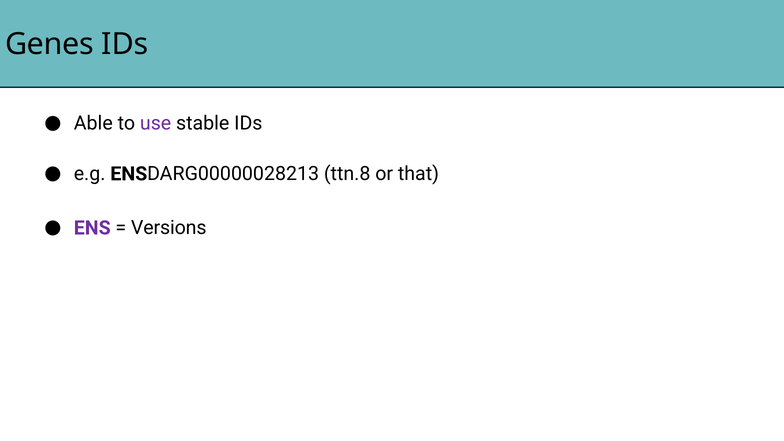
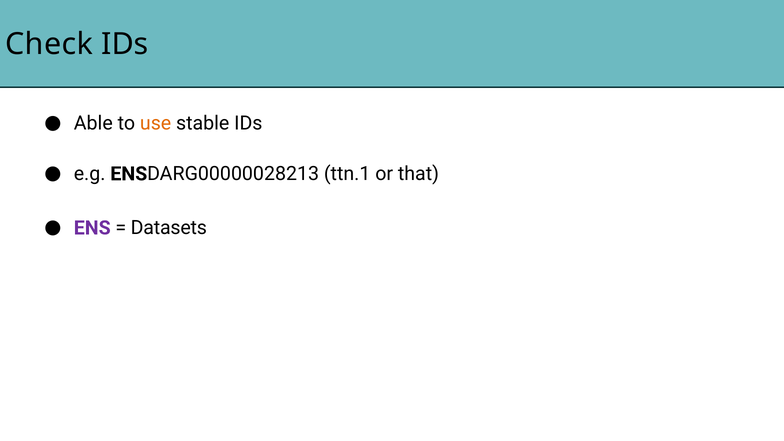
Genes: Genes -> Check (49, 44)
use colour: purple -> orange (156, 123)
ttn.8: ttn.8 -> ttn.1 (347, 174)
Versions: Versions -> Datasets (169, 228)
